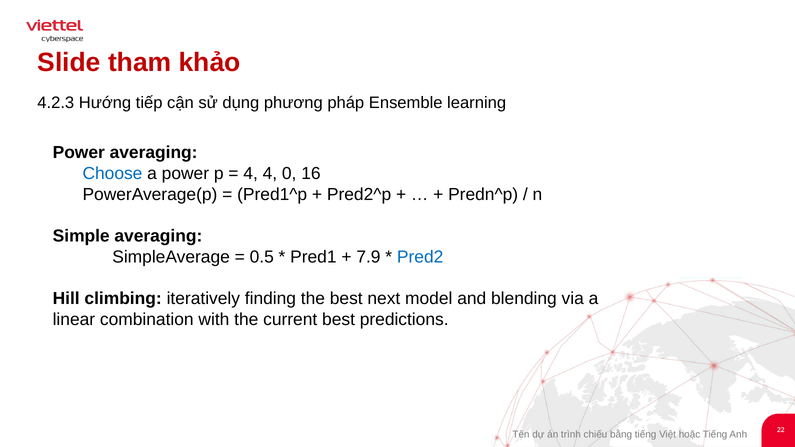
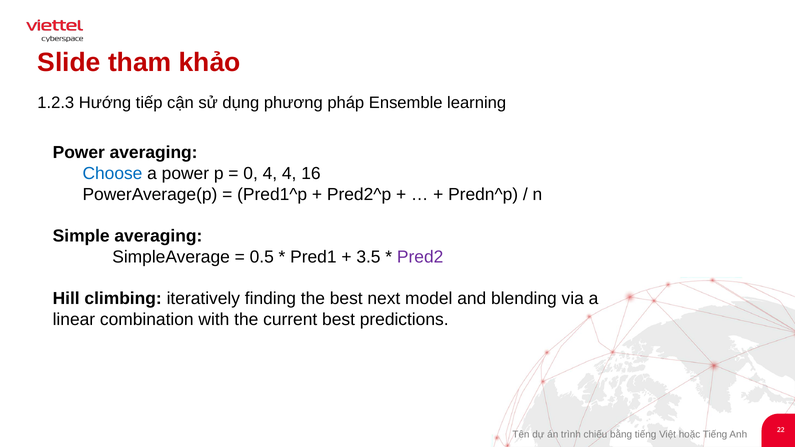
4.2.3: 4.2.3 -> 1.2.3 (56, 103)
4: 4 -> 0 (251, 174)
4 0: 0 -> 4 (289, 174)
7.9: 7.9 -> 3.5 (368, 257)
Pred2 colour: blue -> purple (420, 257)
